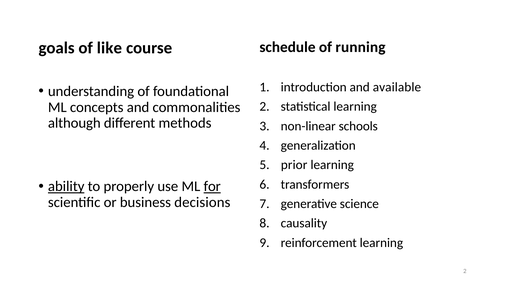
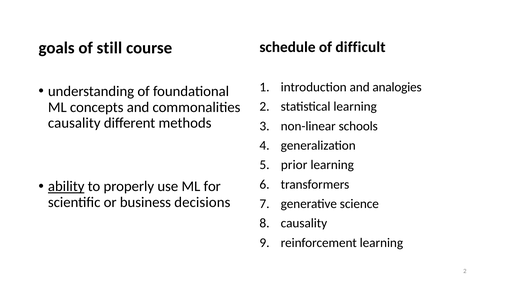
running: running -> difficult (360, 47)
like: like -> still (109, 48)
available: available -> analogies (397, 87)
although: although -> causality (74, 123)
for underline: present -> none (212, 186)
